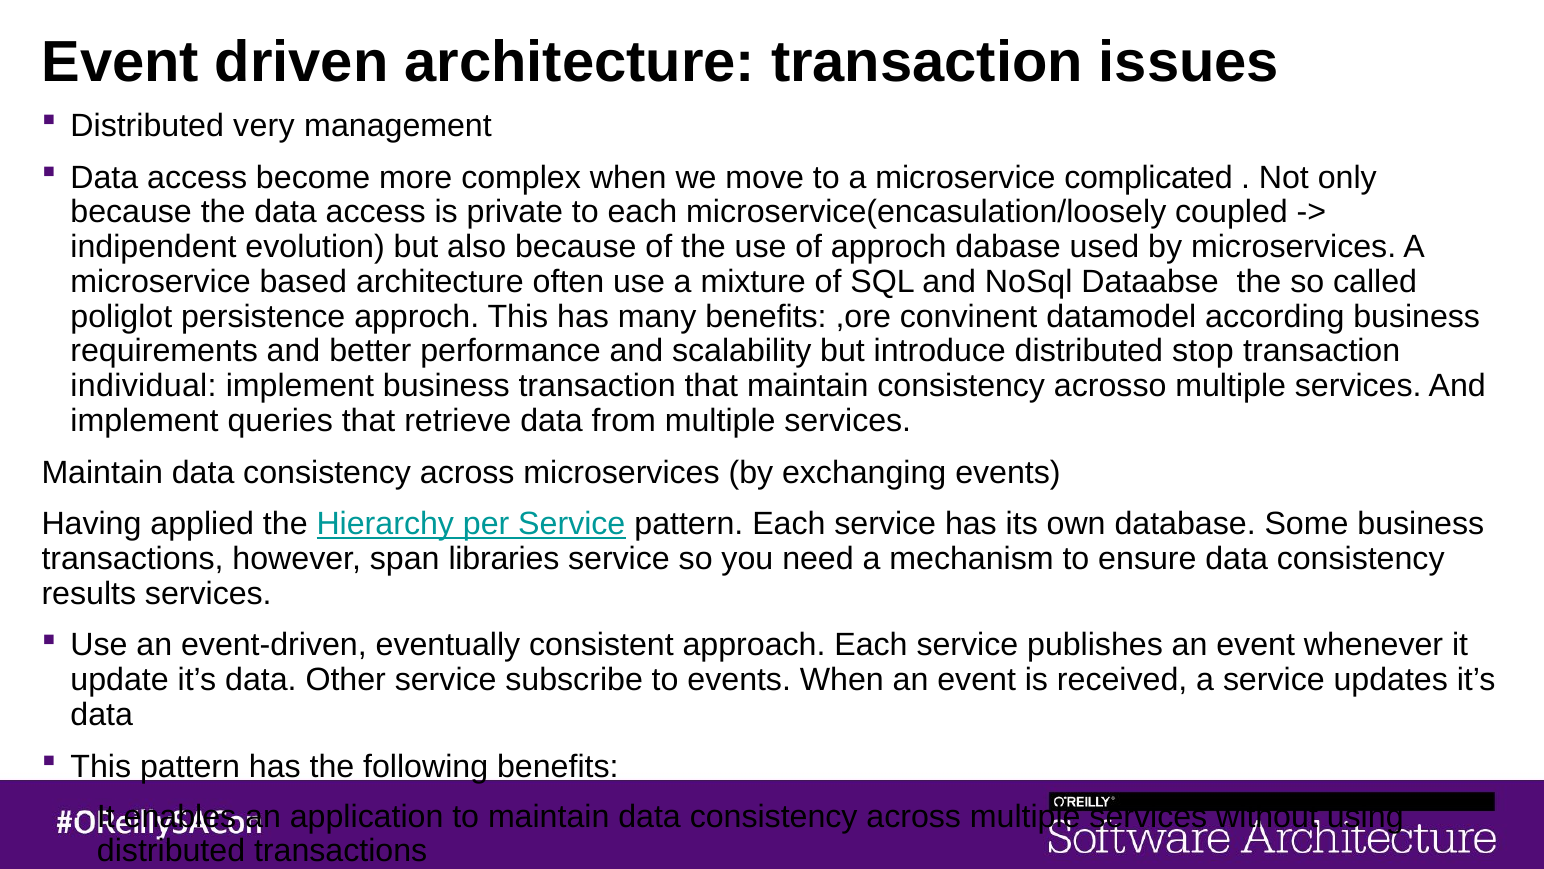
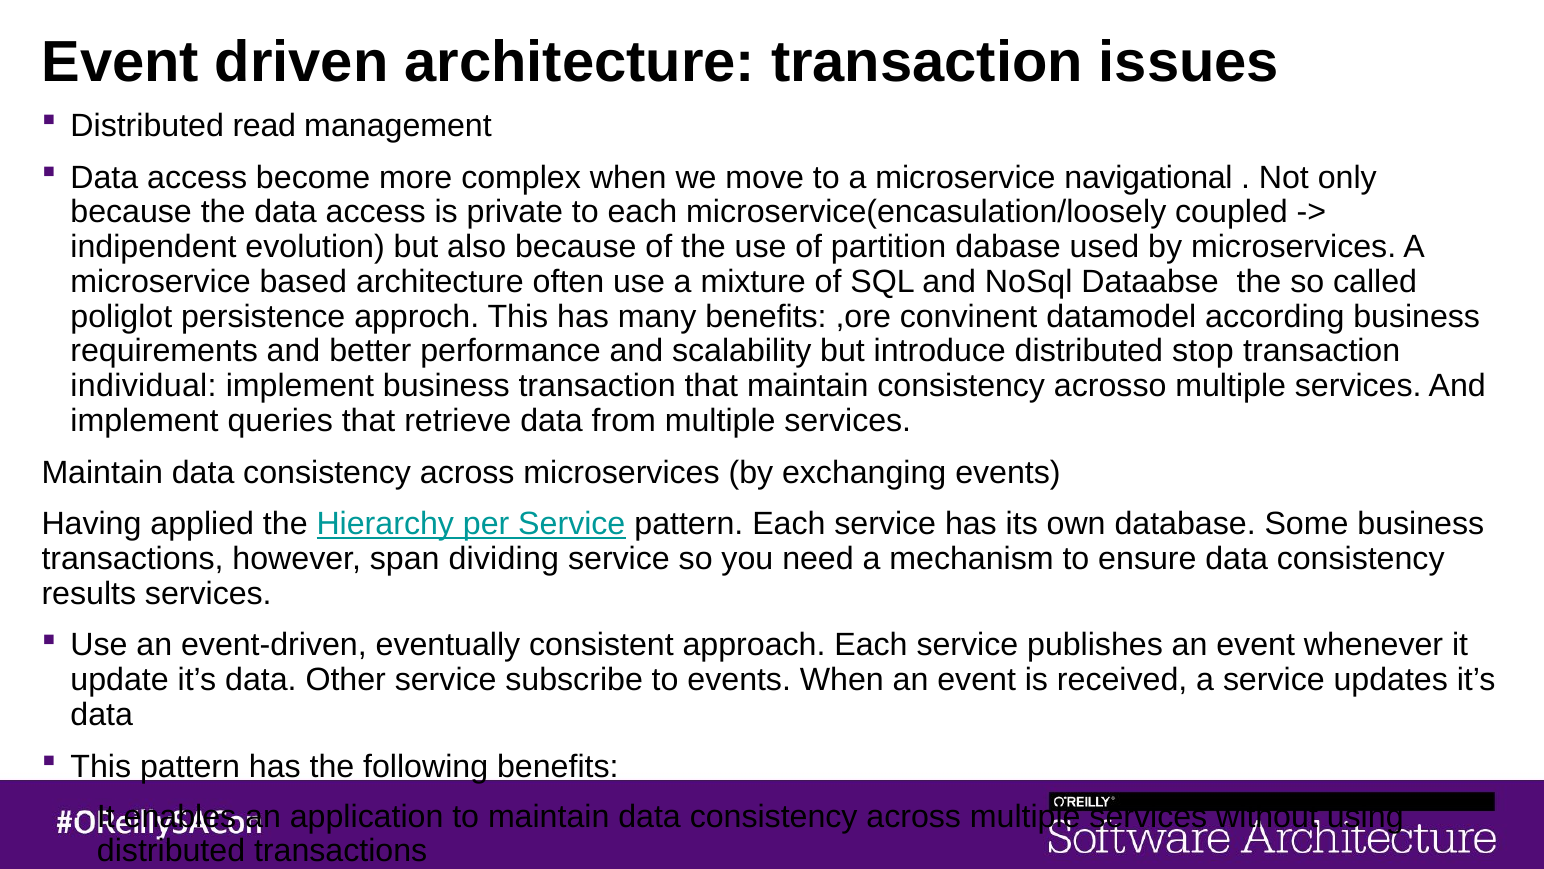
very: very -> read (264, 126)
complicated: complicated -> navigational (1148, 177)
of approch: approch -> partition (889, 247)
libraries: libraries -> dividing (504, 559)
